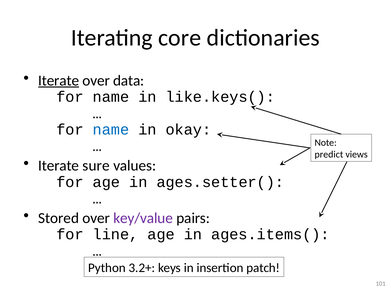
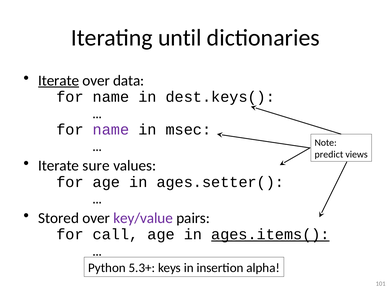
core: core -> until (180, 38)
like.keys(: like.keys( -> dest.keys( (220, 97)
name colour: blue -> purple (111, 130)
okay: okay -> msec (188, 130)
line: line -> call (116, 235)
ages.items( underline: none -> present (270, 235)
3.2+: 3.2+ -> 5.3+ (142, 268)
patch: patch -> alpha (263, 268)
